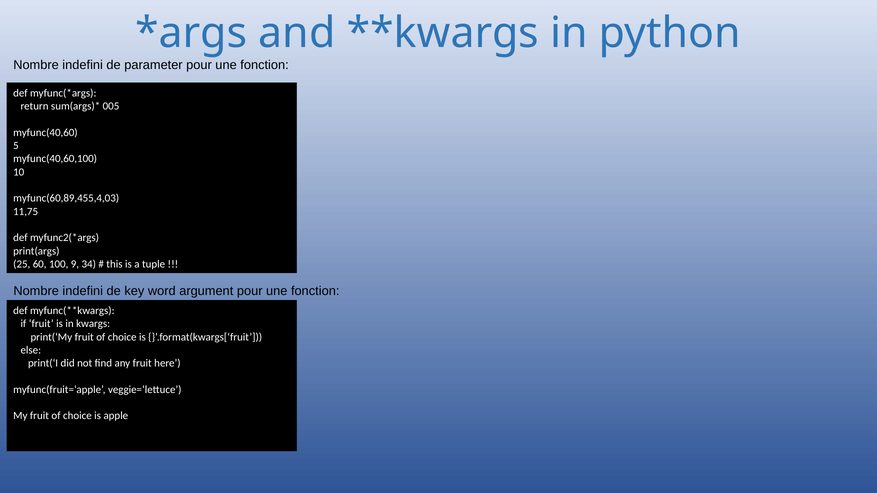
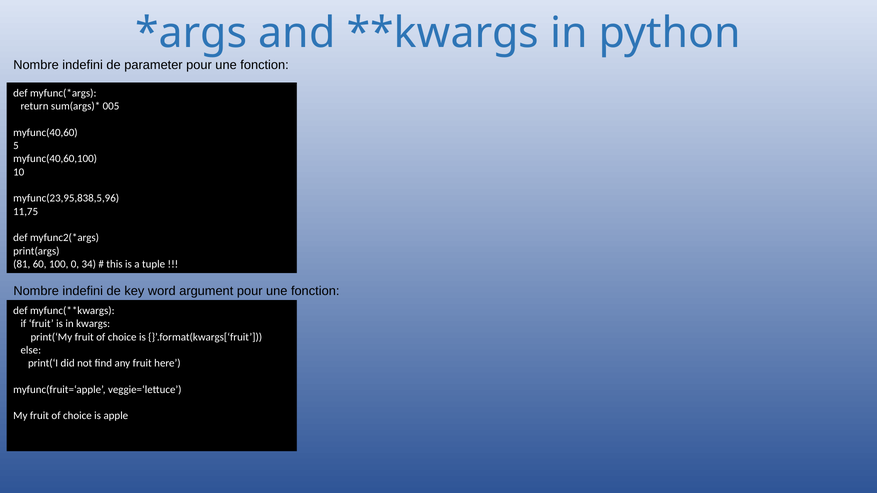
myfunc(60,89,455,4,03: myfunc(60,89,455,4,03 -> myfunc(23,95,838,5,96 (66, 198)
25: 25 -> 81 (22, 264)
9: 9 -> 0 (75, 264)
